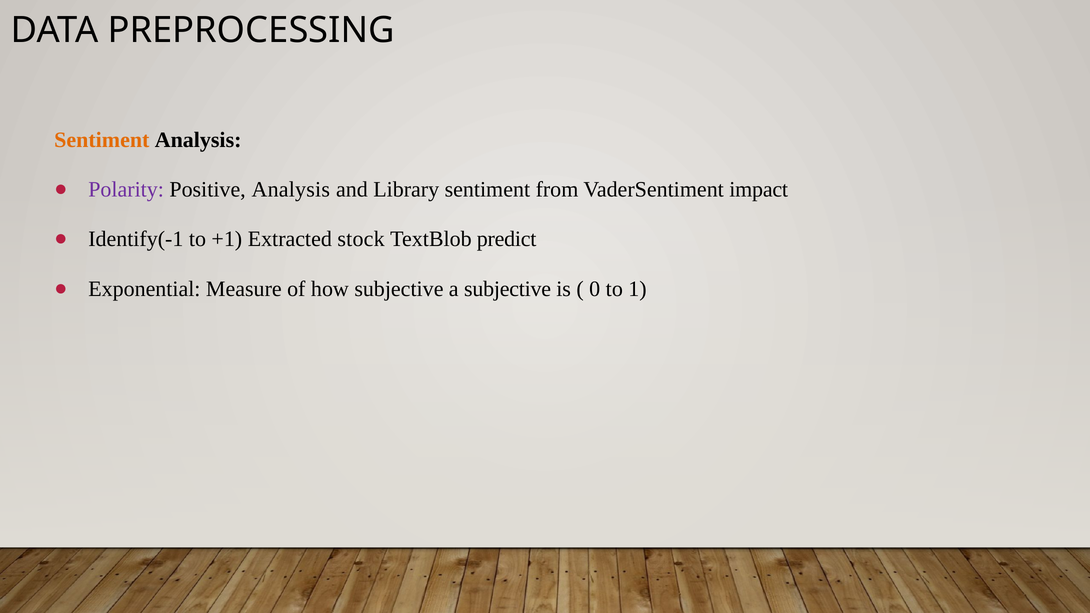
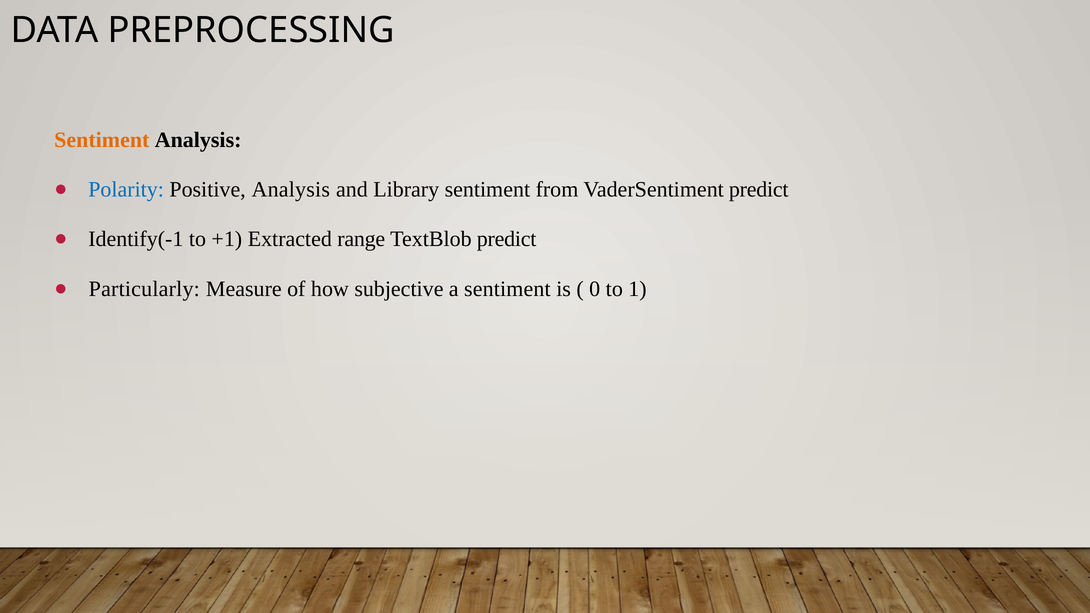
Polarity colour: purple -> blue (126, 190)
VaderSentiment impact: impact -> predict (759, 190)
stock: stock -> range (361, 239)
Exponential: Exponential -> Particularly (144, 289)
a subjective: subjective -> sentiment (507, 289)
